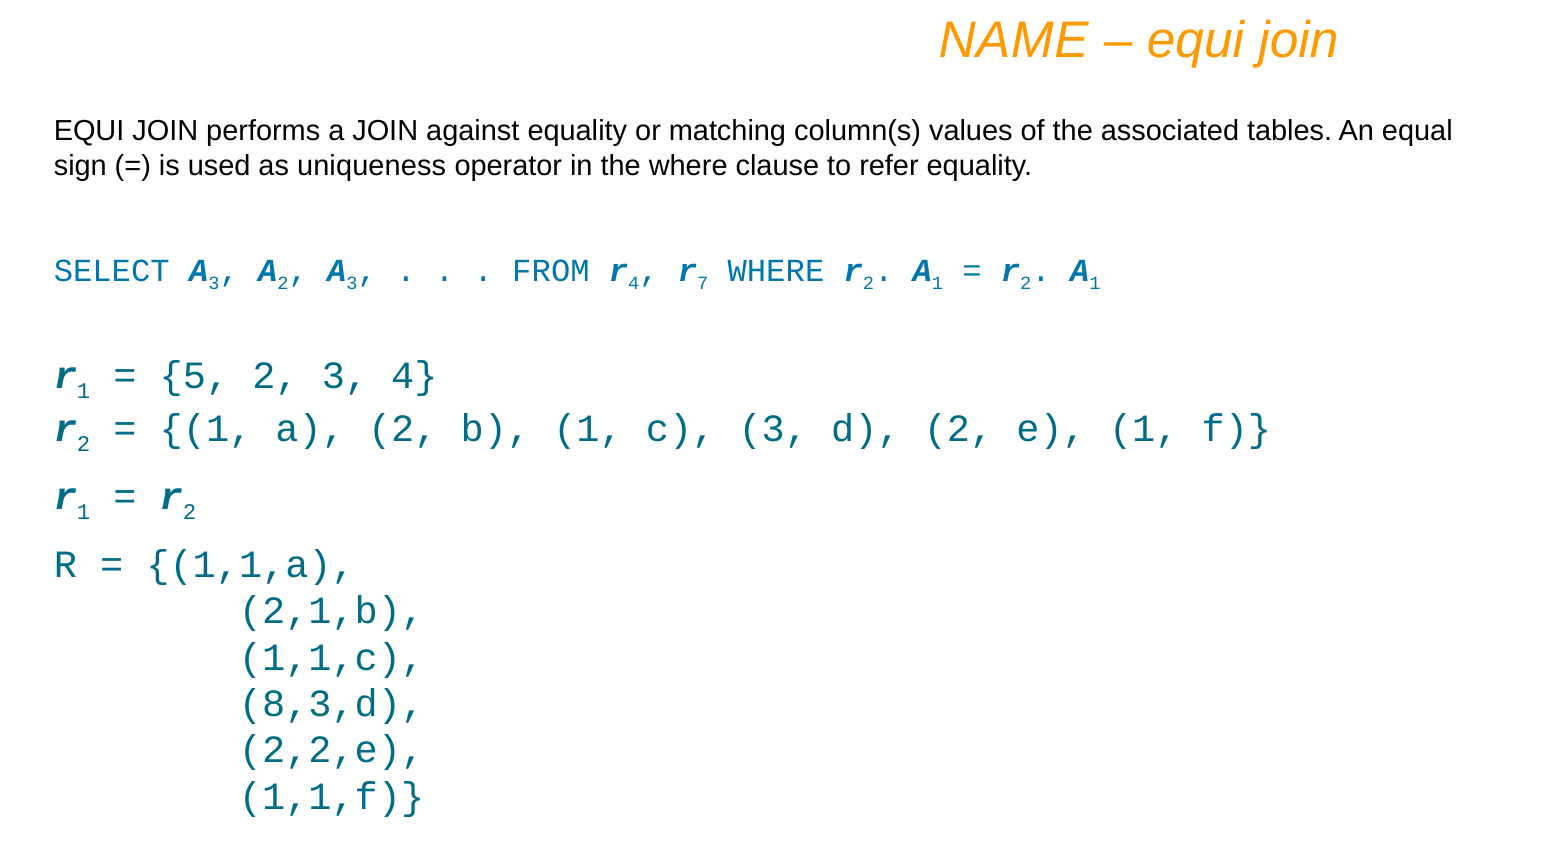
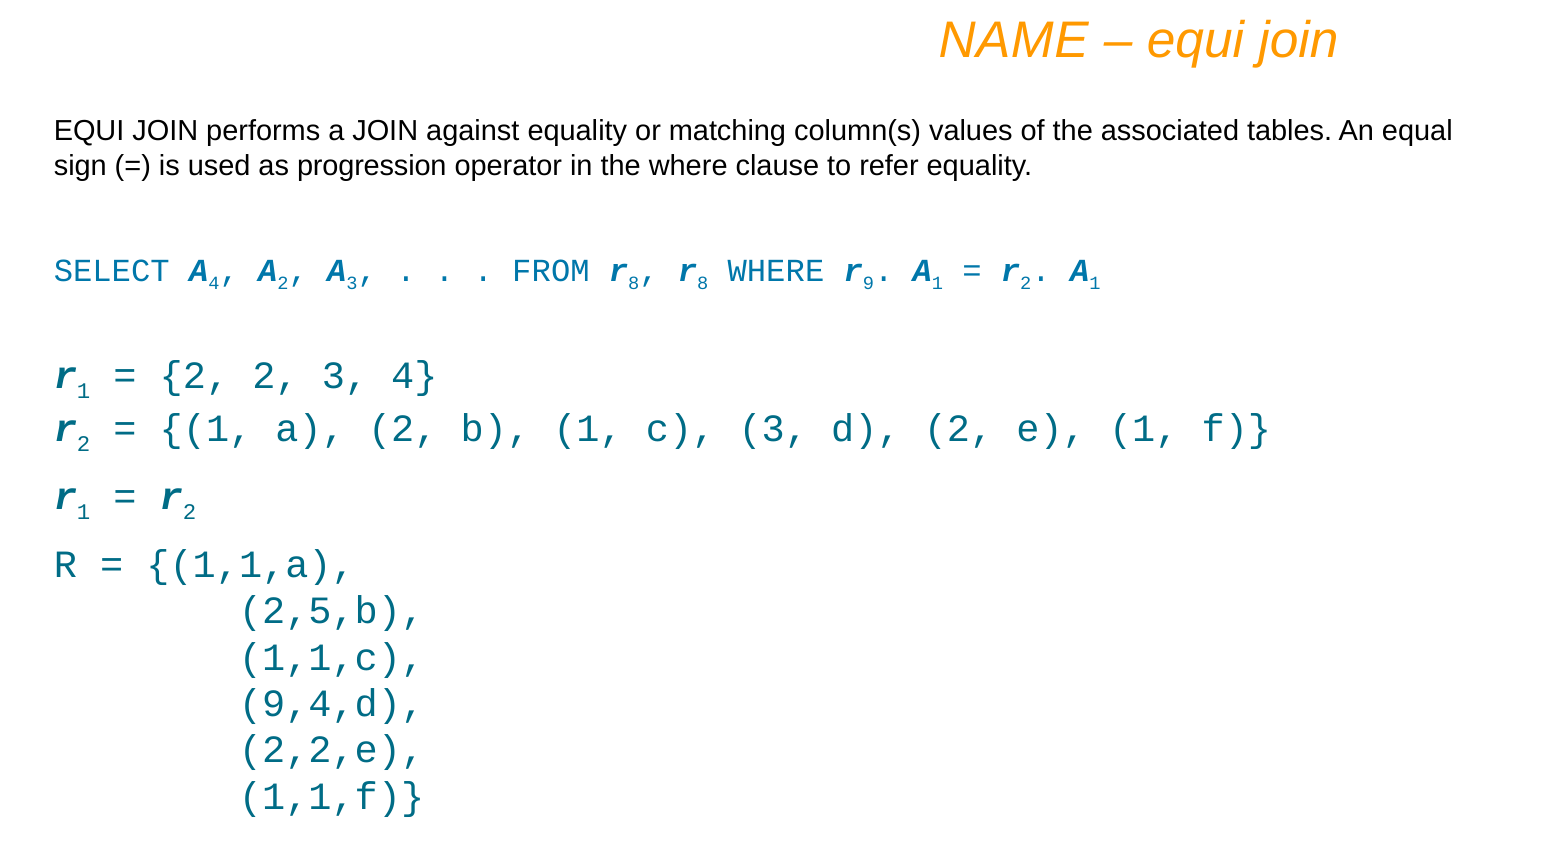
uniqueness: uniqueness -> progression (372, 166)
SELECT A 3: 3 -> 4 (214, 283)
FROM r 4: 4 -> 8 (634, 283)
7: 7 -> 8 (703, 283)
WHERE r 2: 2 -> 9 (868, 283)
5: 5 -> 2 (194, 376)
2,1,b: 2,1,b -> 2,5,b (332, 611)
8,3,d: 8,3,d -> 9,4,d (332, 704)
